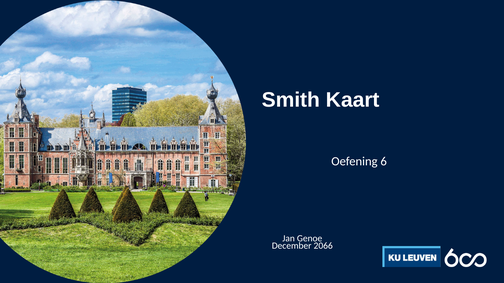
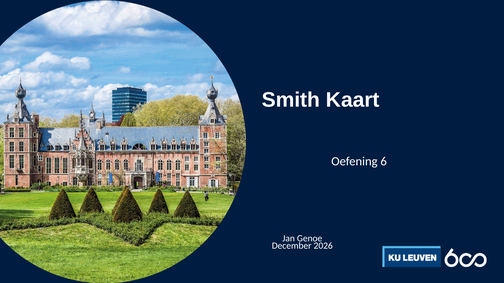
2066: 2066 -> 2026 (323, 246)
